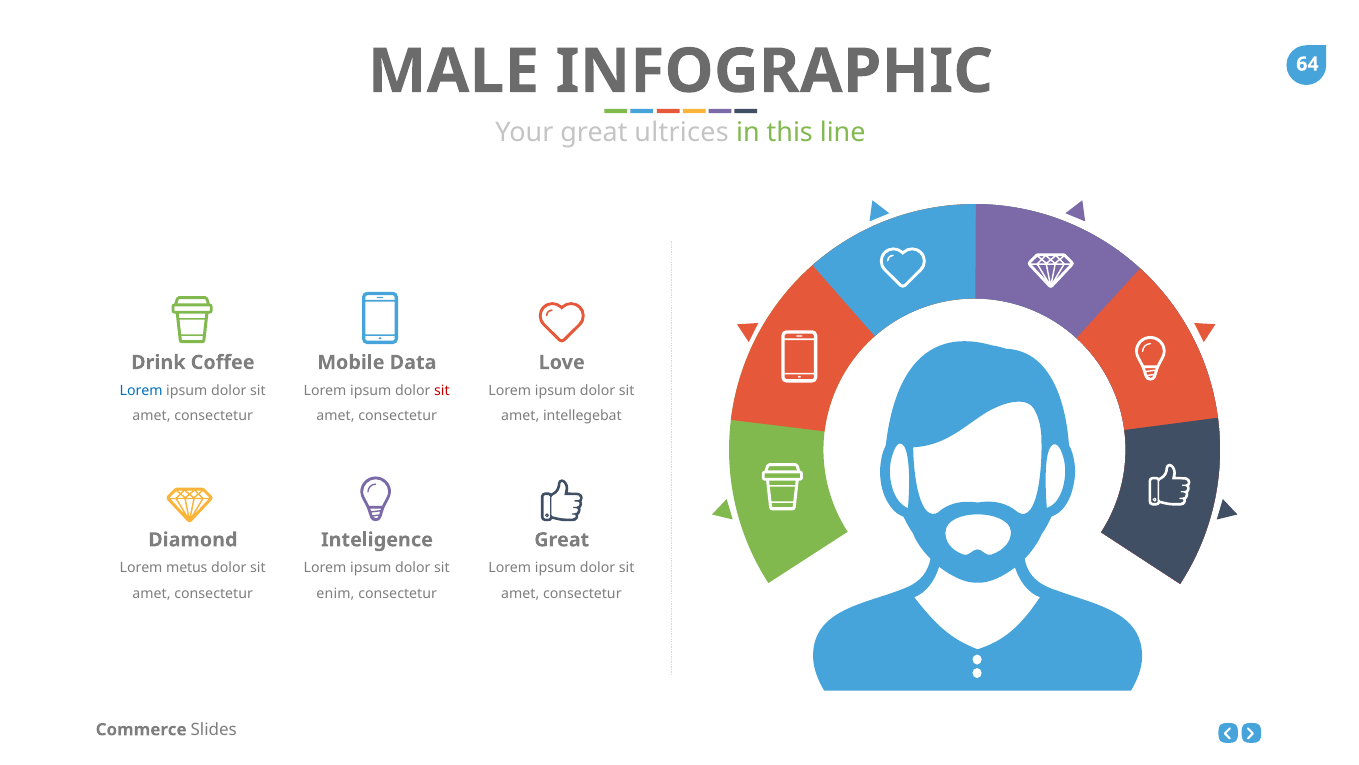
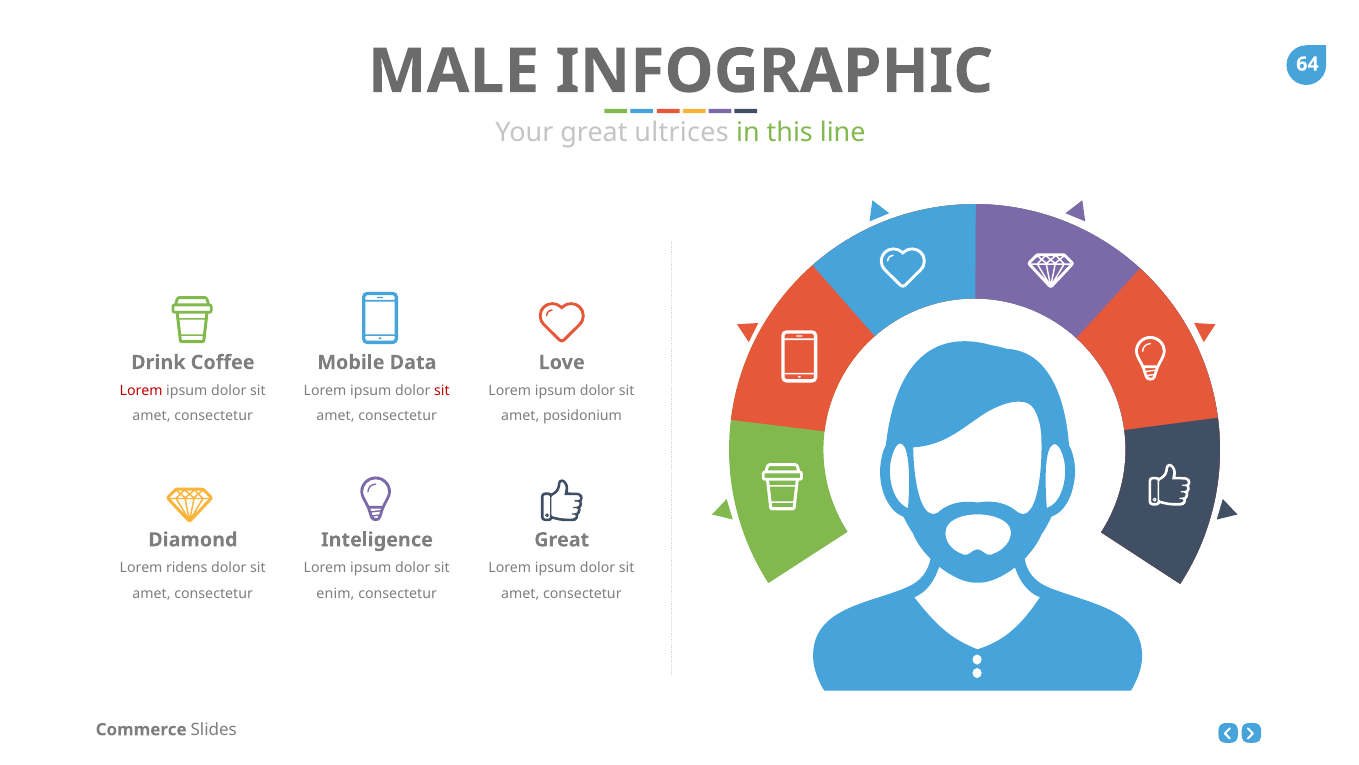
Lorem colour: blue -> red (141, 390)
intellegebat: intellegebat -> posidonium (582, 416)
metus: metus -> ridens (187, 568)
